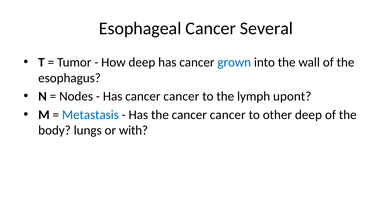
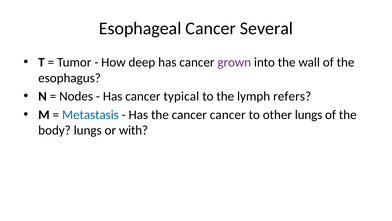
grown colour: blue -> purple (234, 62)
Has cancer cancer: cancer -> typical (181, 96)
upont: upont -> refers (292, 96)
other deep: deep -> lungs (309, 114)
